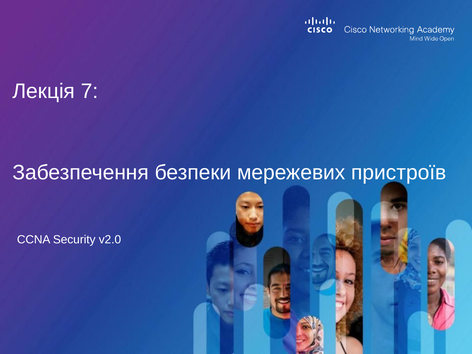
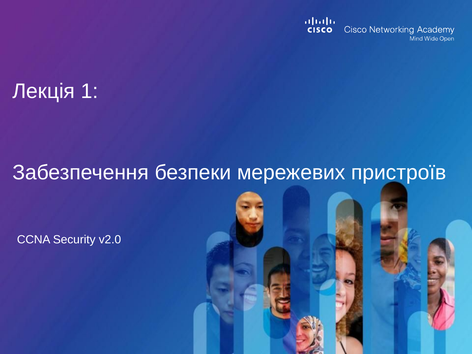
7: 7 -> 1 (90, 91)
